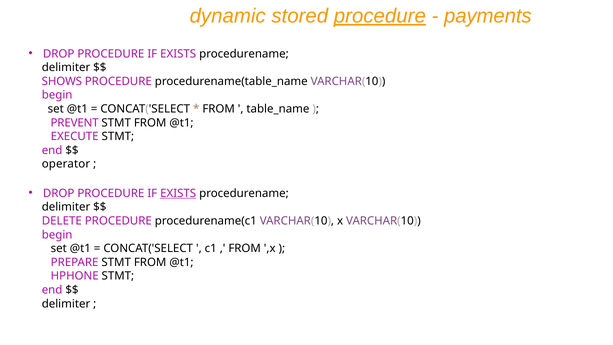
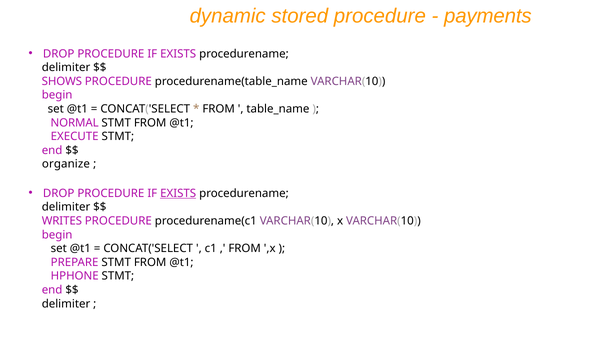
procedure underline: present -> none (380, 16)
PREVENT: PREVENT -> NORMAL (75, 123)
operator: operator -> organize (66, 164)
DELETE: DELETE -> WRITES (62, 221)
